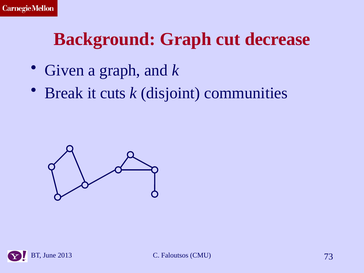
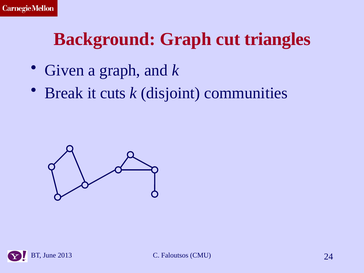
decrease: decrease -> triangles (278, 39)
73: 73 -> 24 (329, 257)
